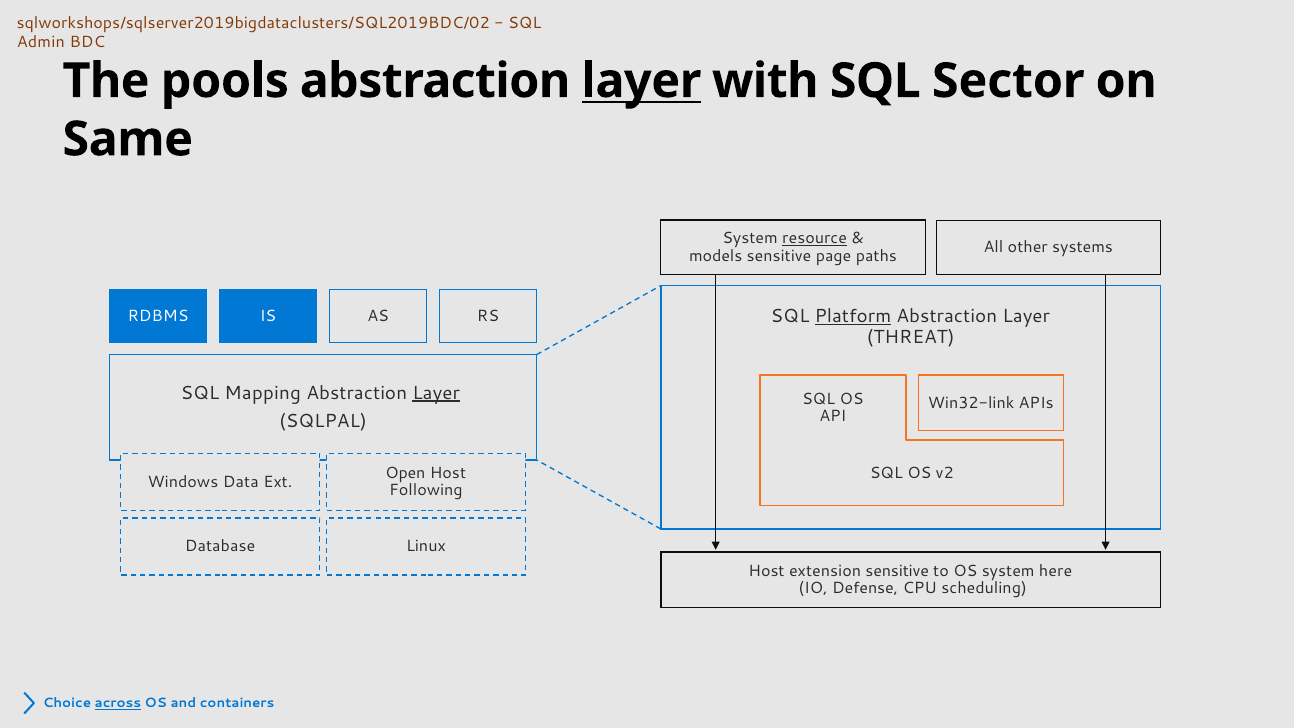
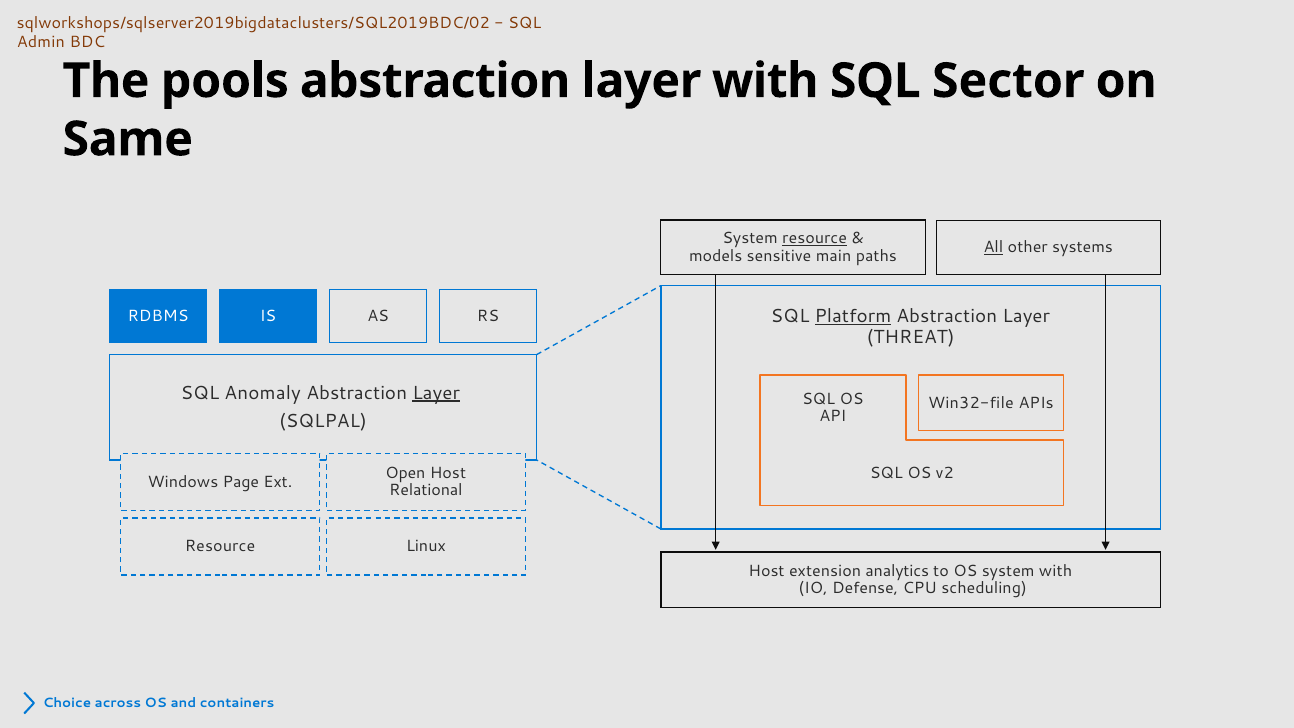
layer underline: present -> none (641, 81)
All underline: none -> present (993, 247)
page: page -> main (834, 256)
Mapping: Mapping -> Anomaly (263, 393)
Win32-link: Win32-link -> Win32-file (971, 403)
Data: Data -> Page (241, 482)
Following: Following -> Relational (426, 490)
Database: Database -> Resource (220, 546)
extension sensitive: sensitive -> analytics (897, 571)
system here: here -> with (1056, 571)
across underline: present -> none (118, 703)
